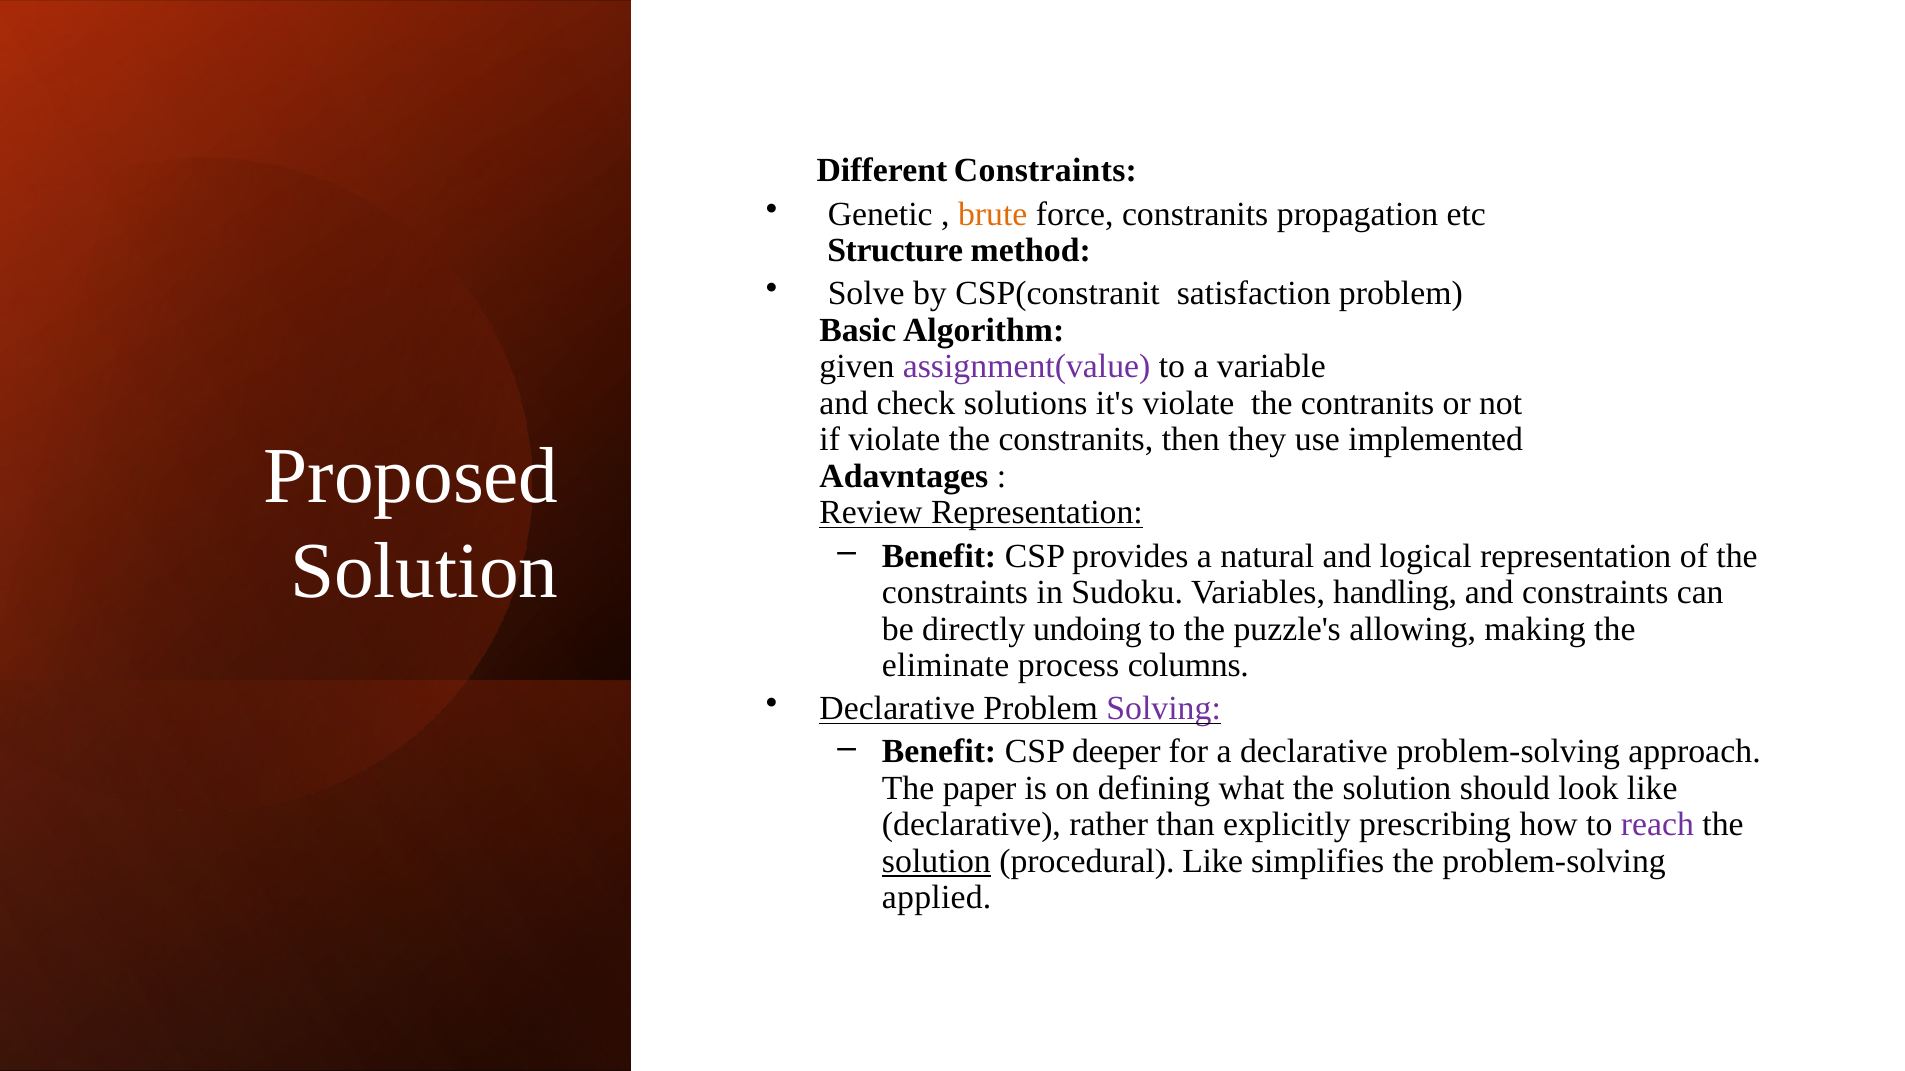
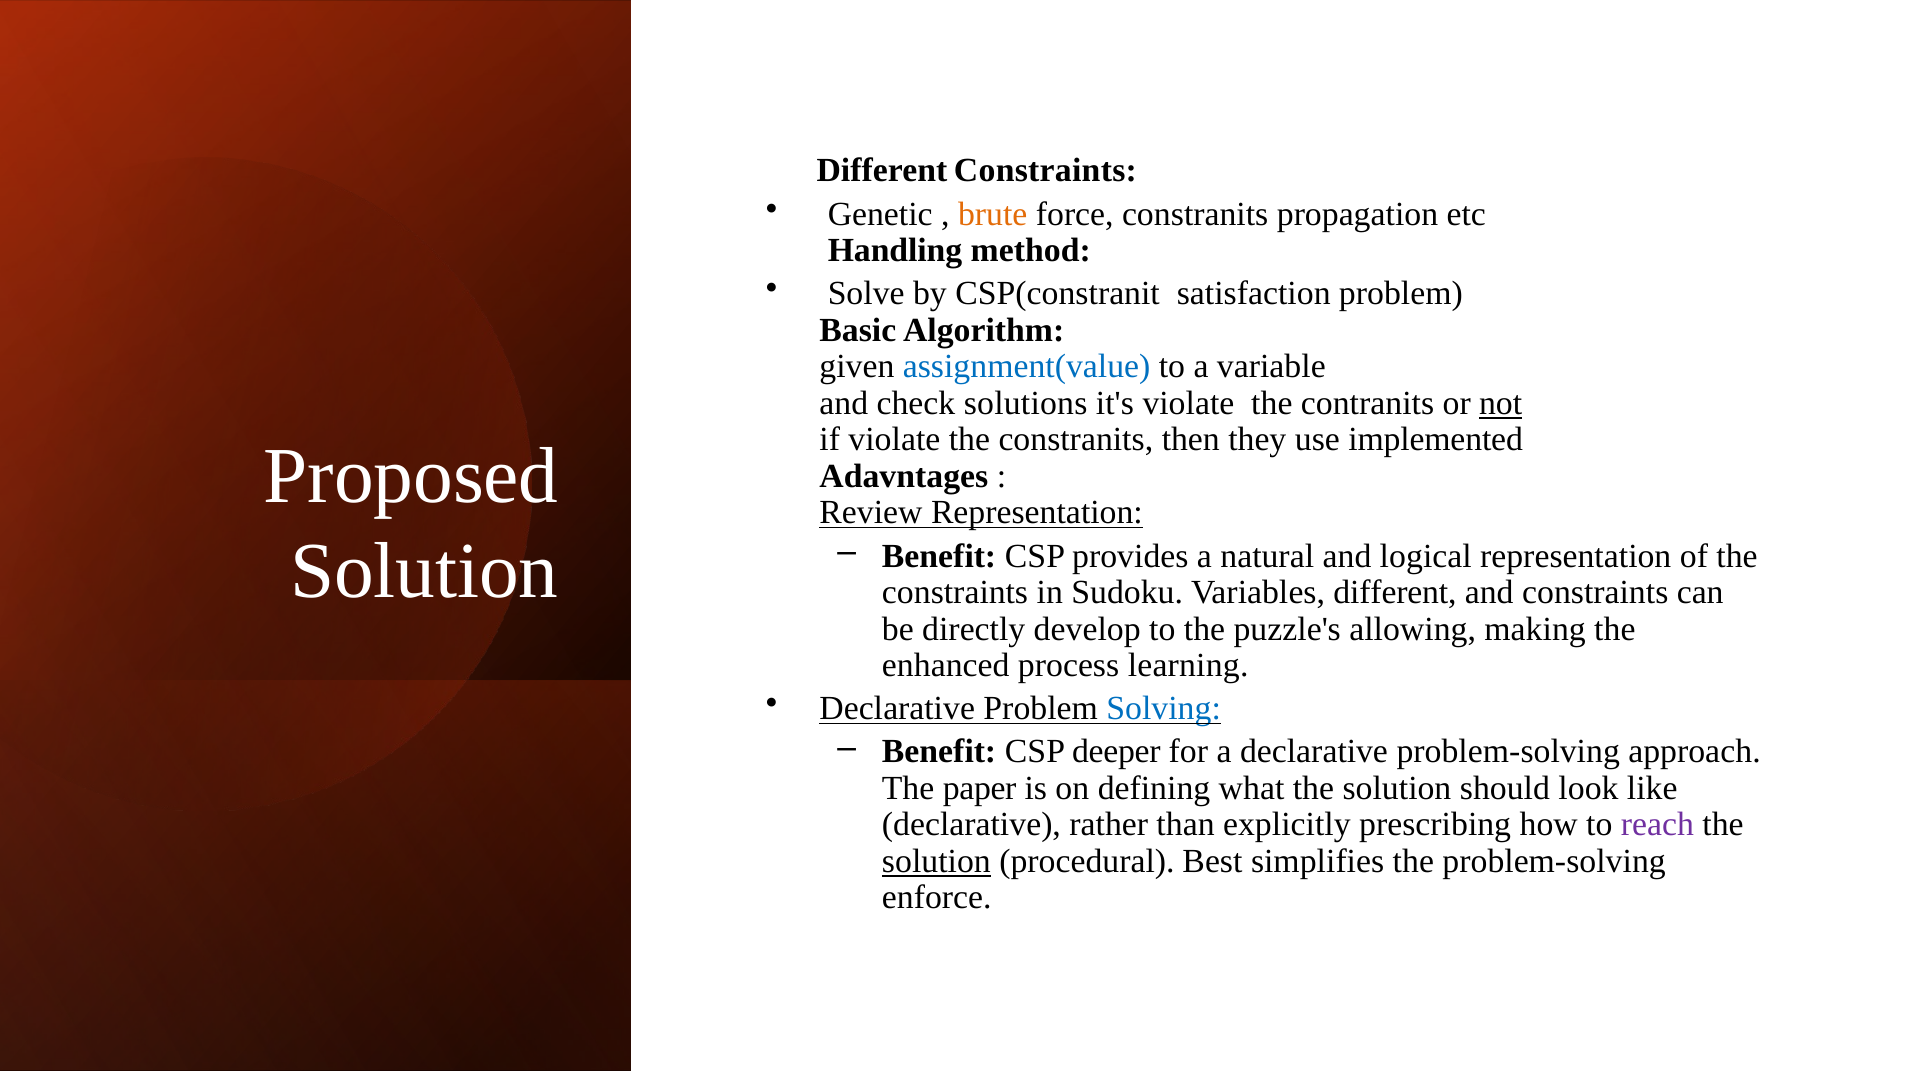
Structure: Structure -> Handling (895, 251)
assignment(value colour: purple -> blue (1027, 367)
not underline: none -> present (1501, 403)
Variables handling: handling -> different (1395, 593)
undoing: undoing -> develop (1087, 629)
eliminate: eliminate -> enhanced (946, 666)
columns: columns -> learning (1188, 666)
Solving colour: purple -> blue (1164, 709)
procedural Like: Like -> Best (1212, 862)
applied: applied -> enforce (937, 898)
